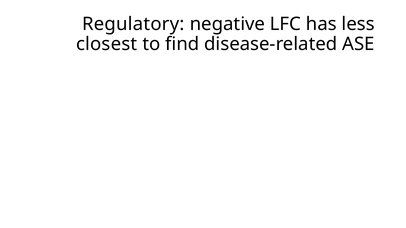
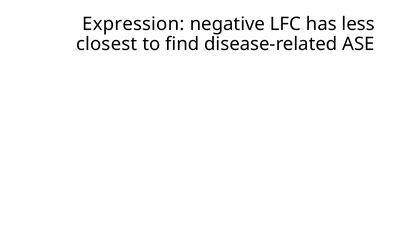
Regulatory: Regulatory -> Expression (133, 24)
